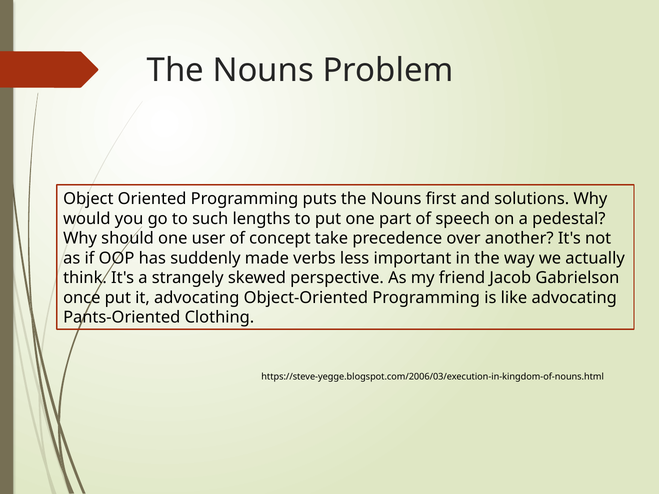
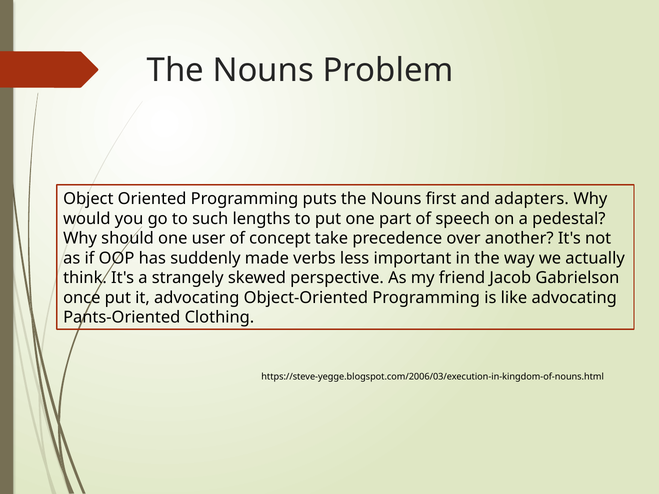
solutions: solutions -> adapters (532, 199)
